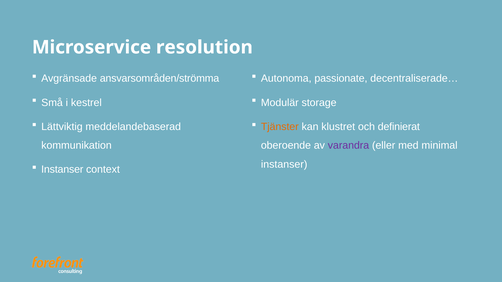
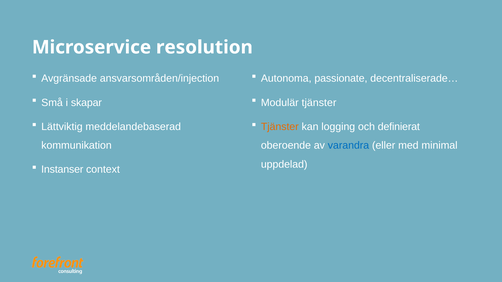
ansvarsområden/strömma: ansvarsområden/strömma -> ansvarsområden/injection (159, 79)
kestrel: kestrel -> skapar (86, 103)
Modulär storage: storage -> tjänster (319, 103)
klustret: klustret -> logging (338, 127)
varandra colour: purple -> blue (348, 146)
instanser: instanser -> uppdelad (284, 164)
